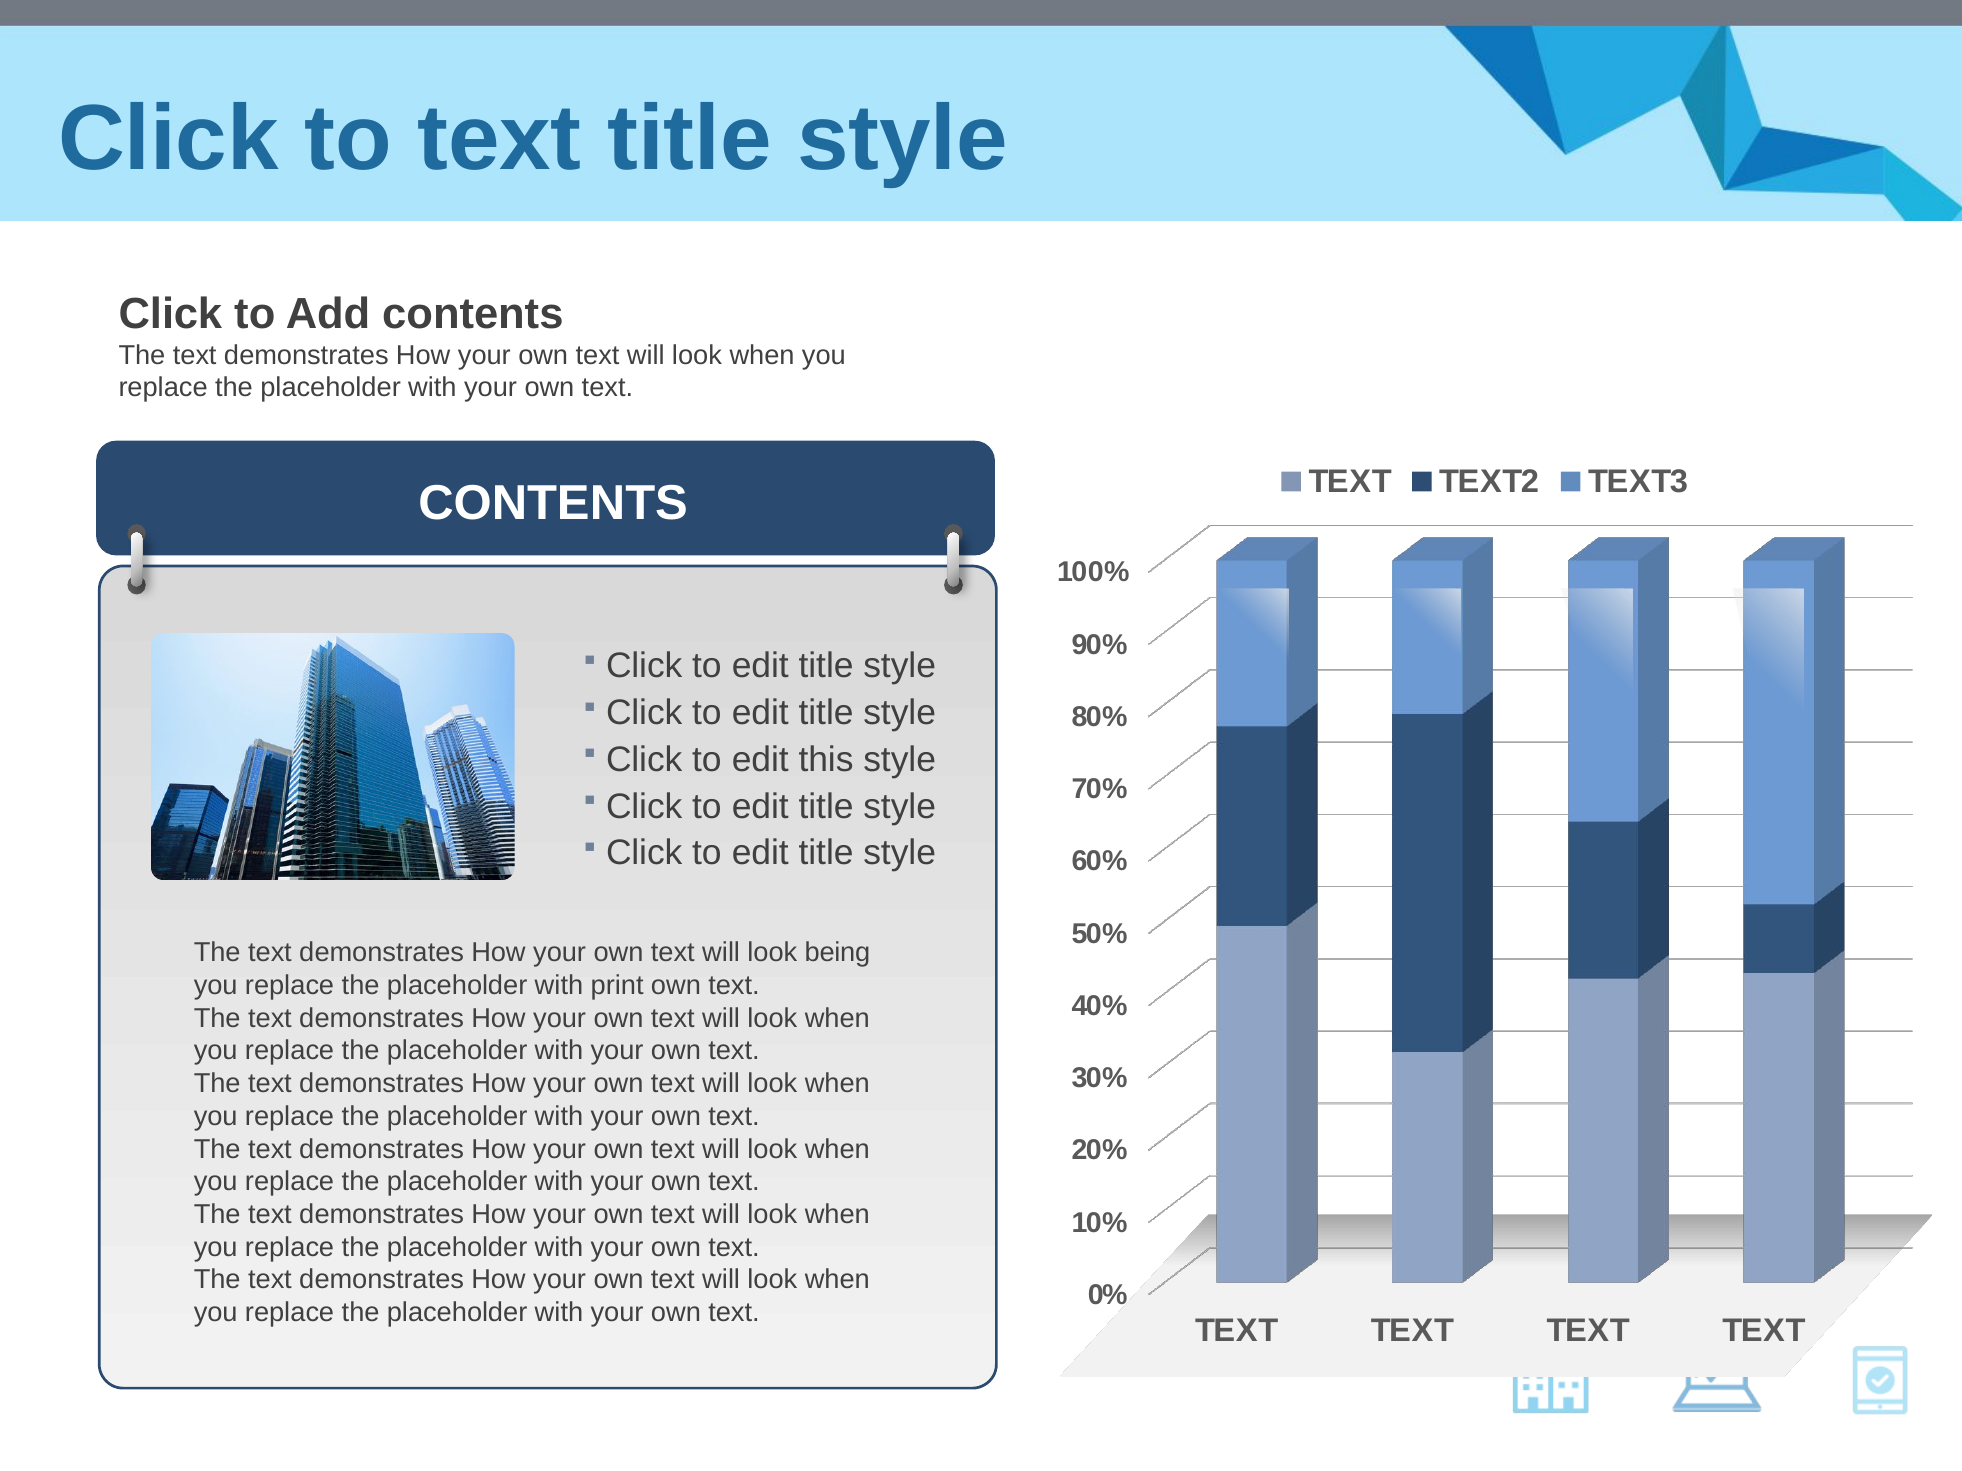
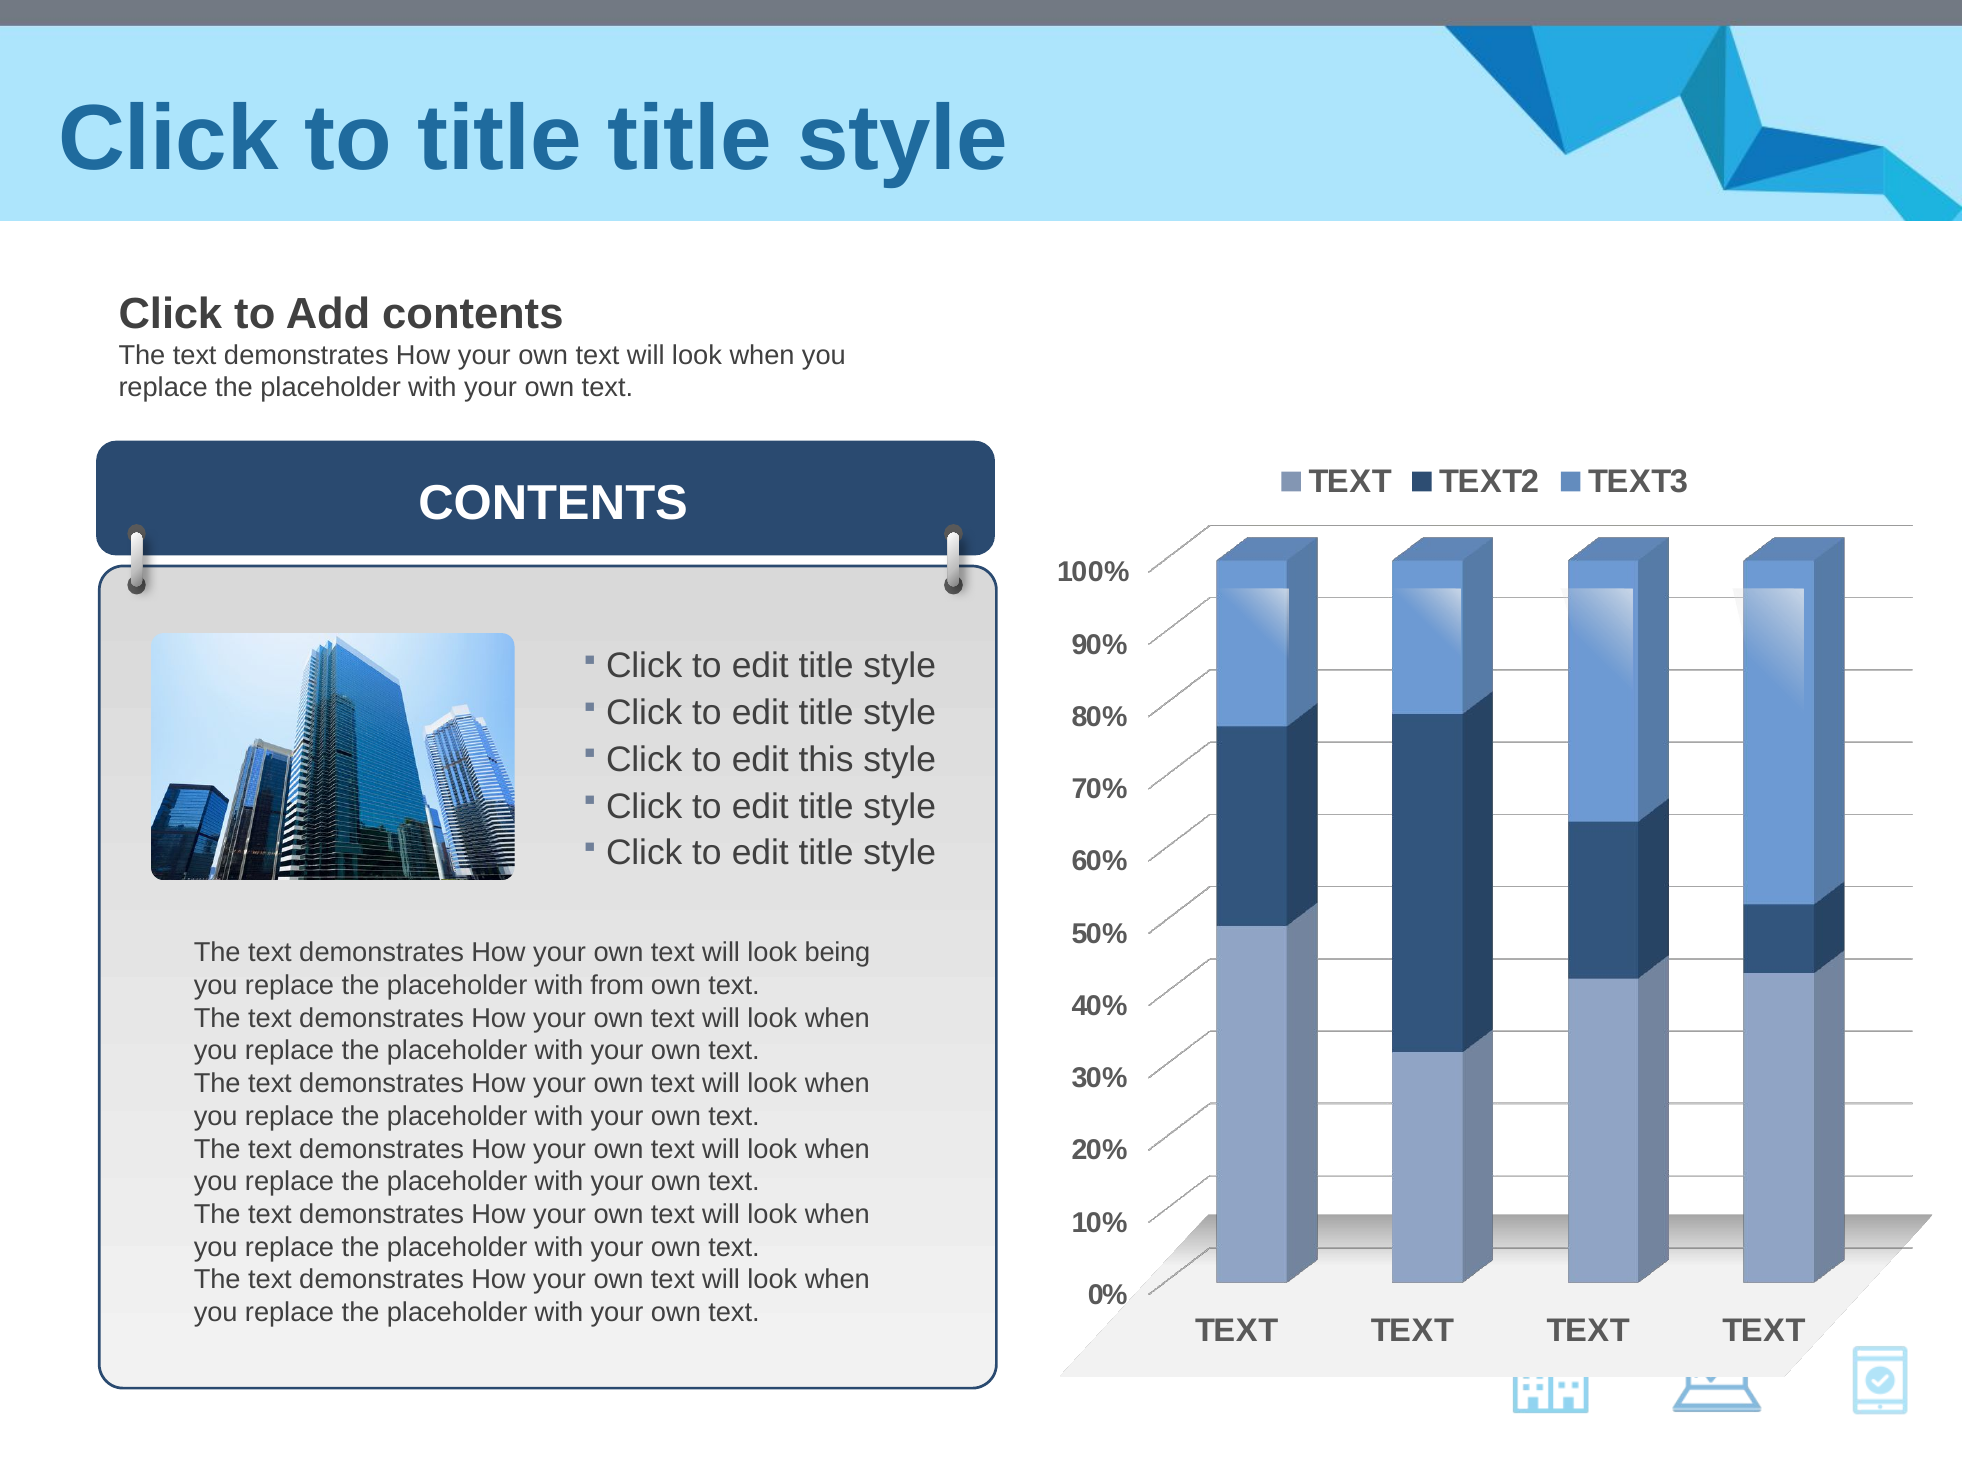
to text: text -> title (500, 139)
print: print -> from (617, 986)
